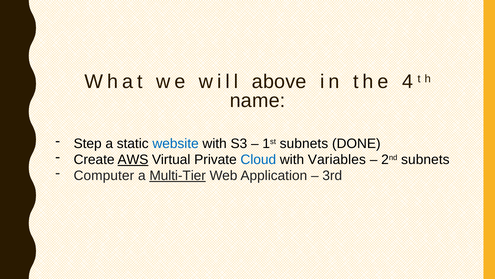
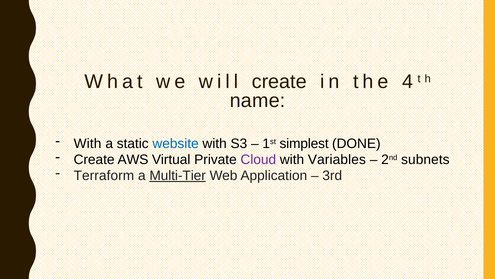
will above: above -> create (279, 81)
Step: Step -> With (88, 143)
1st subnets: subnets -> simplest (304, 143)
AWS underline: present -> none (133, 159)
Cloud colour: blue -> purple (258, 159)
Computer: Computer -> Terraform (104, 175)
